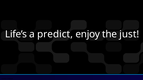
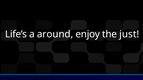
predict: predict -> around (55, 34)
